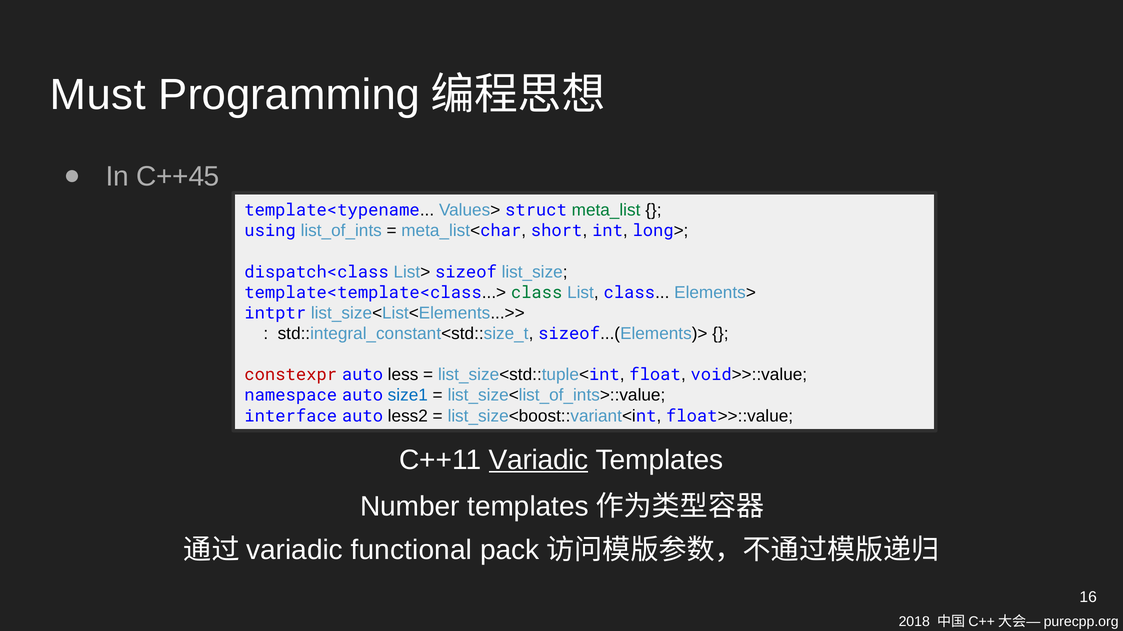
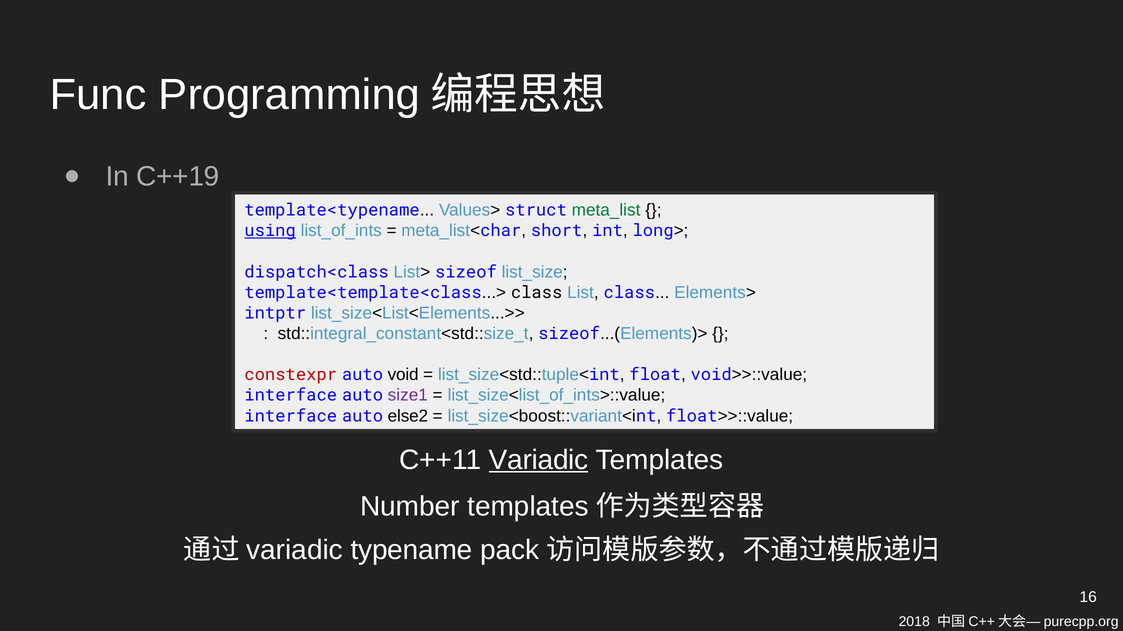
Must: Must -> Func (98, 95)
C++45: C++45 -> C++19 (178, 177)
using underline: none -> present (270, 231)
class colour: green -> black (537, 293)
less: less -> void (403, 375)
namespace: namespace -> interface (291, 396)
size1 colour: blue -> purple (408, 396)
less2: less2 -> else2 (408, 416)
functional: functional -> typename (412, 551)
